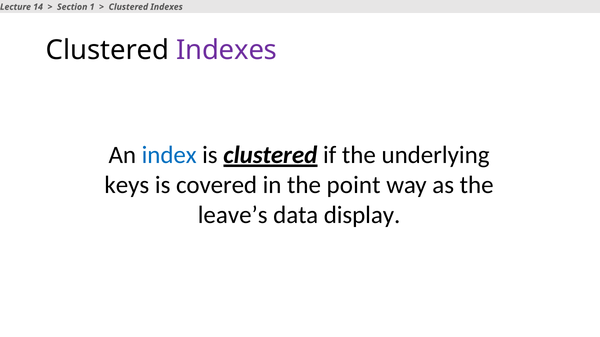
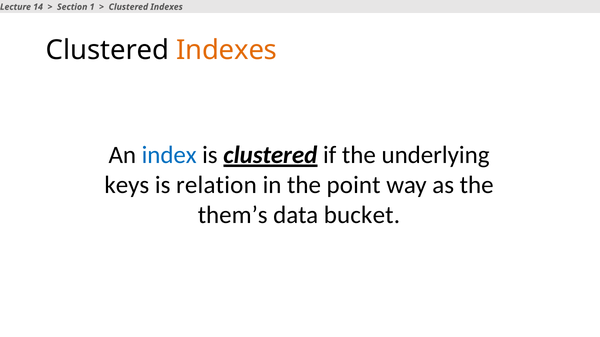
Indexes colour: purple -> orange (227, 50)
covered: covered -> relation (216, 185)
leave’s: leave’s -> them’s (233, 215)
display: display -> bucket (362, 215)
